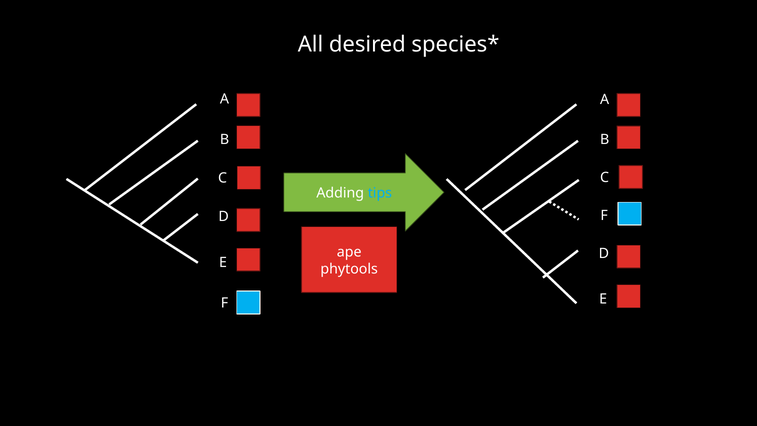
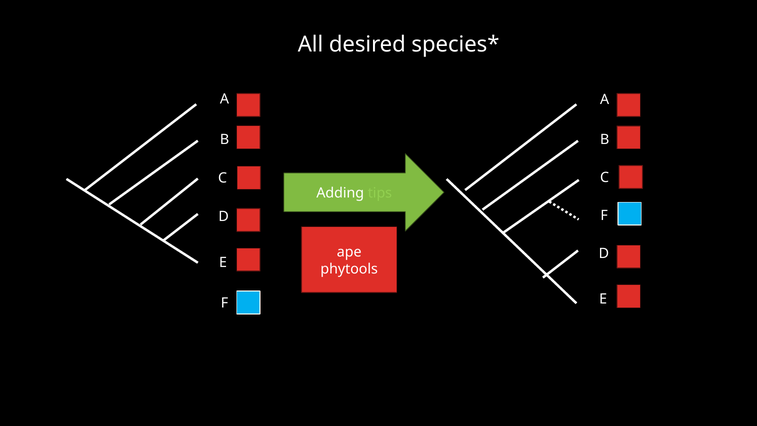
tips colour: light blue -> light green (380, 193)
